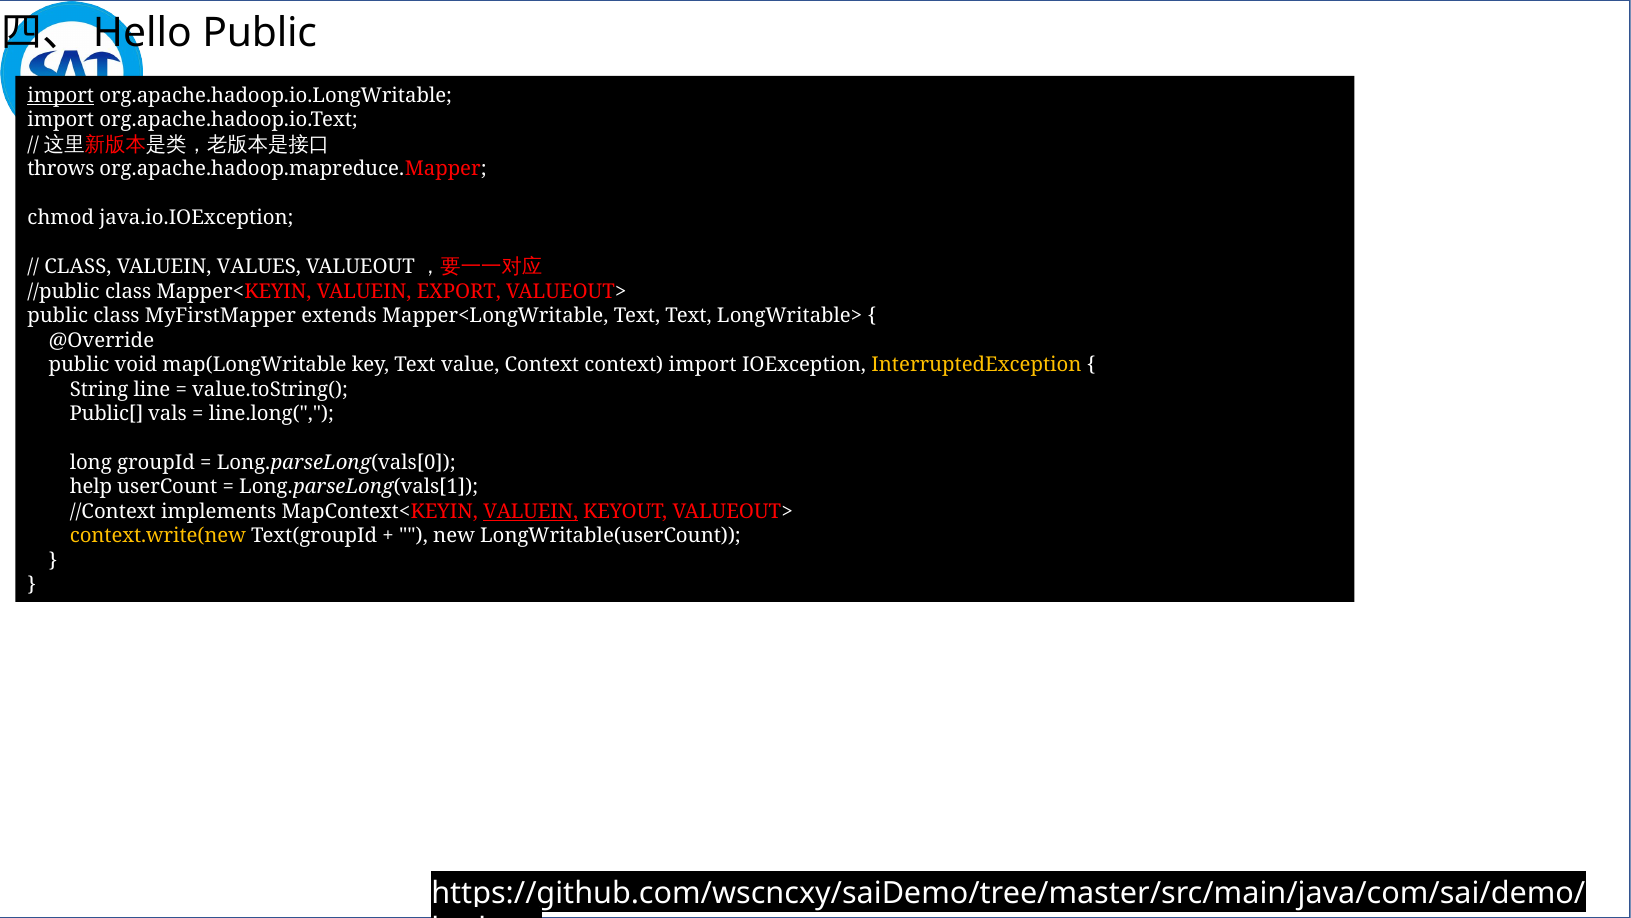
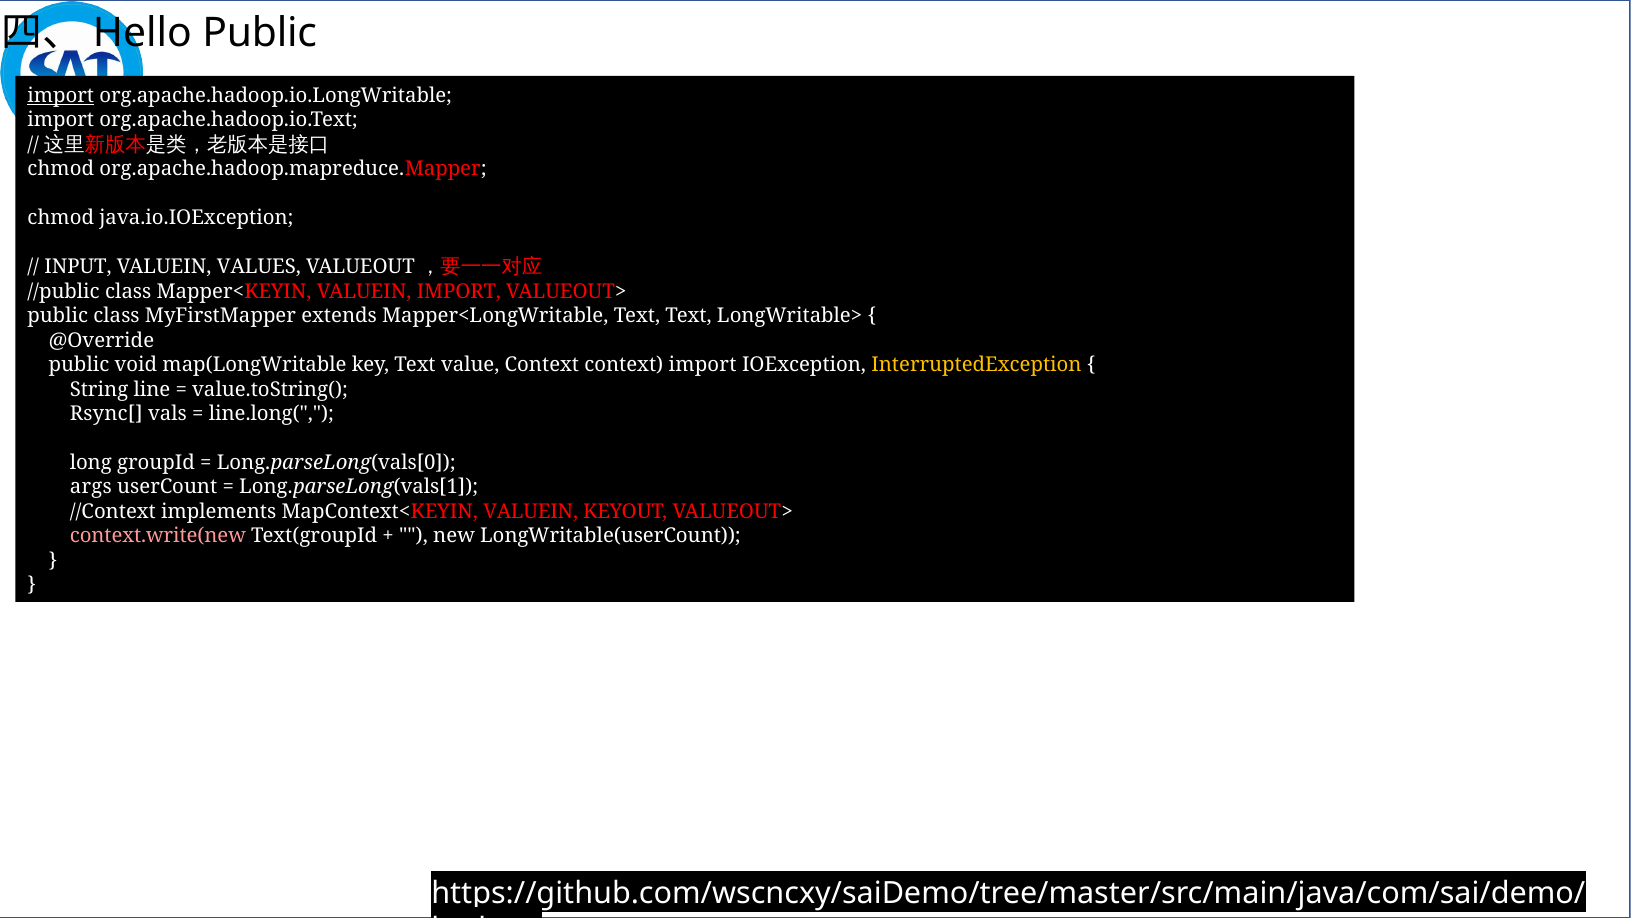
throws: throws -> chmod (61, 169)
CLASS: CLASS -> INPUT (78, 267)
VALUEIN EXPORT: EXPORT -> IMPORT (459, 291)
Public[: Public[ -> Rsync[ (106, 414)
help: help -> args (91, 487)
VALUEIN underline: present -> none (531, 511)
context.write(new colour: yellow -> pink (158, 536)
